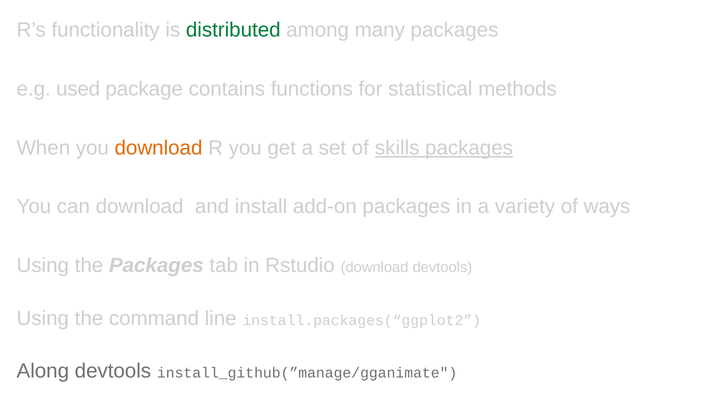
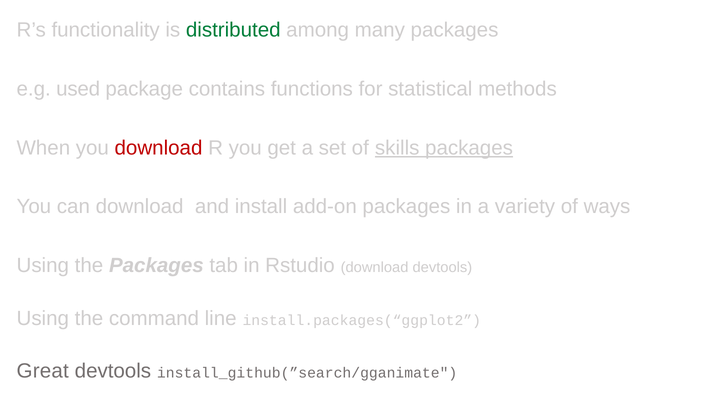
download colour: orange -> red (159, 148)
Along: Along -> Great (43, 371)
install_github(”manage/gganimate: install_github(”manage/gganimate -> install_github(”search/gganimate (307, 373)
